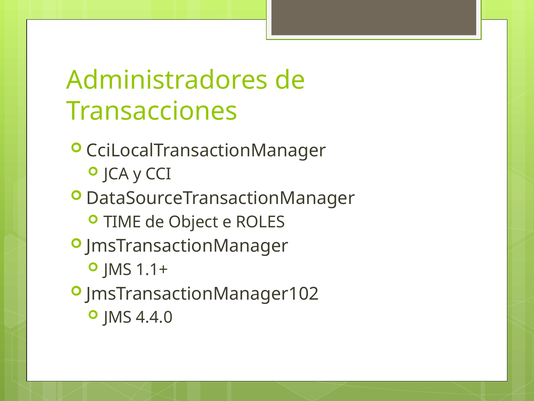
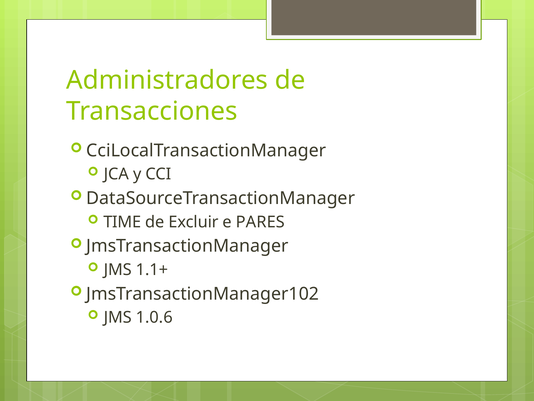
Object: Object -> Excluir (193, 222)
ROLES: ROLES -> PARES (260, 222)
4.4.0: 4.4.0 -> 1.0.6 (154, 317)
